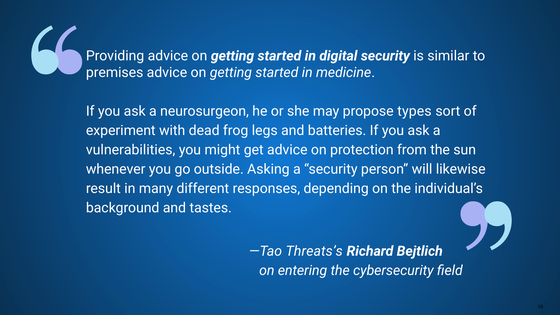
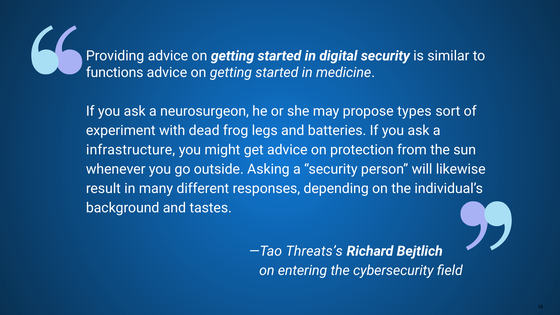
premises: premises -> functions (115, 73)
vulnerabilities: vulnerabilities -> infrastructure (131, 150)
